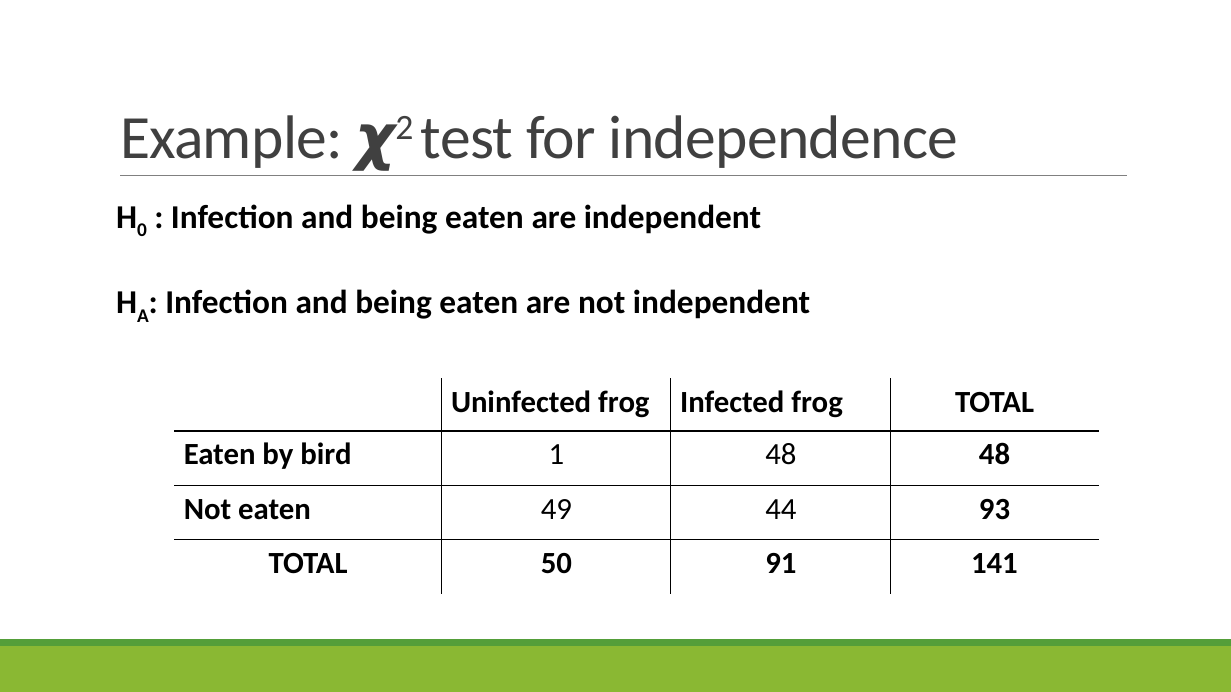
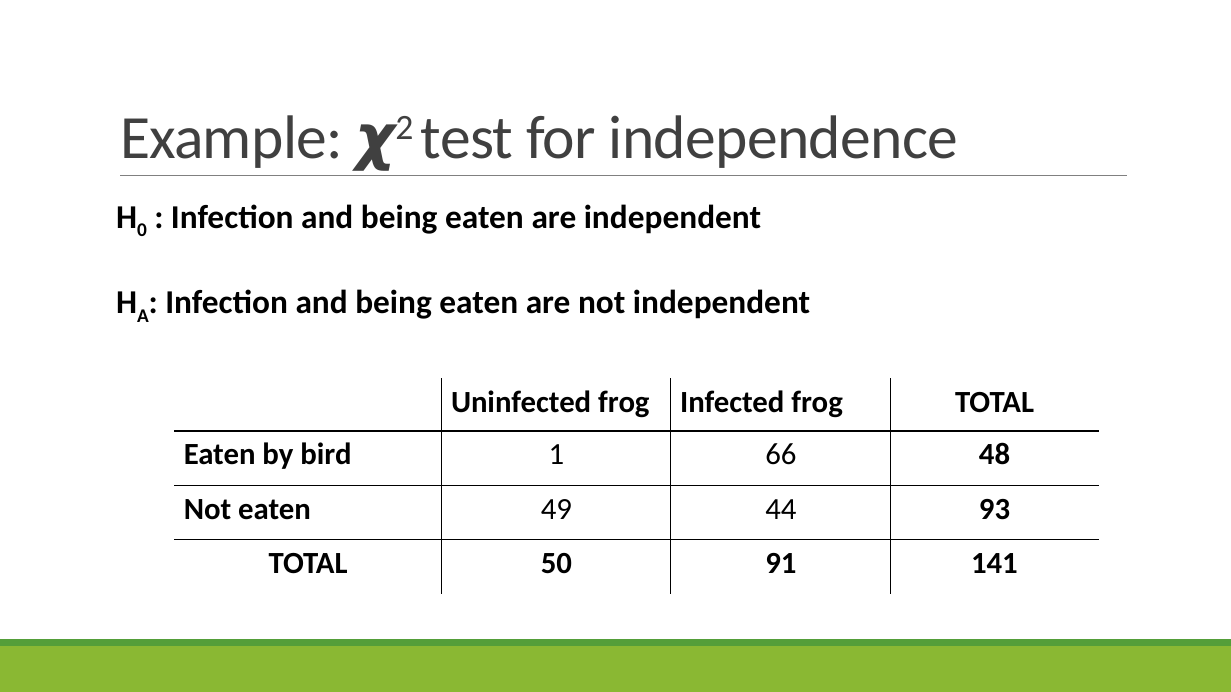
1 48: 48 -> 66 (781, 455)
